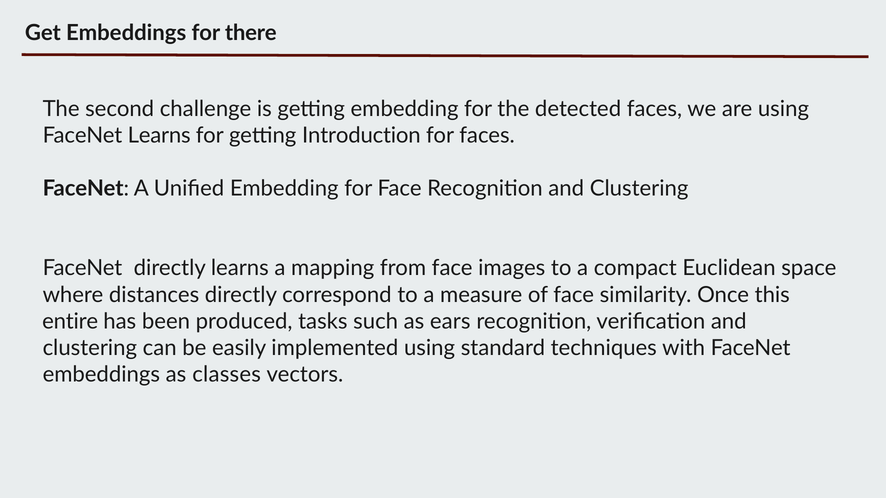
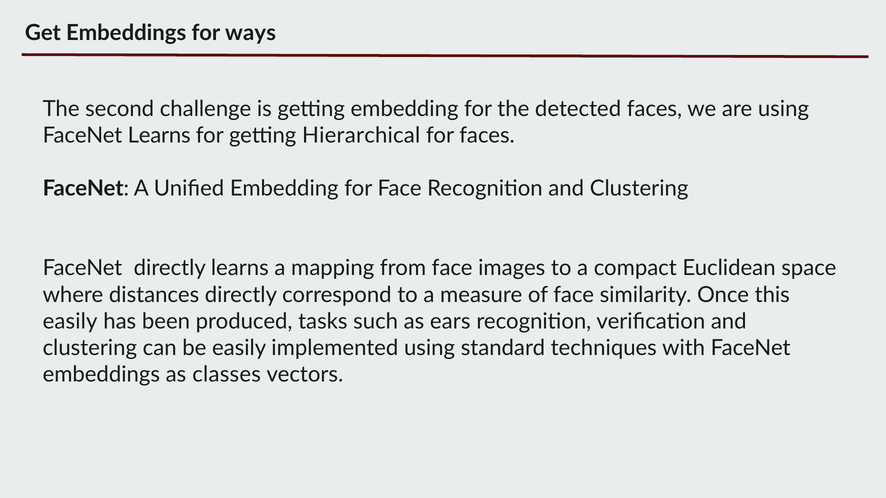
there: there -> ways (251, 33)
Introduction: Introduction -> Hierarchical (361, 135)
entire: entire -> easily (70, 322)
